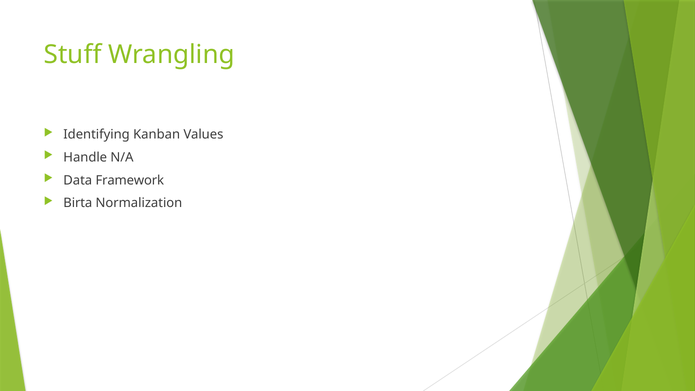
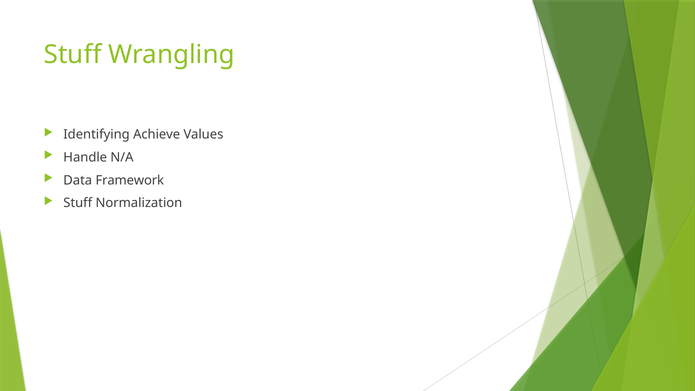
Kanban: Kanban -> Achieve (157, 135)
Birta: Birta -> Stuff (78, 203)
